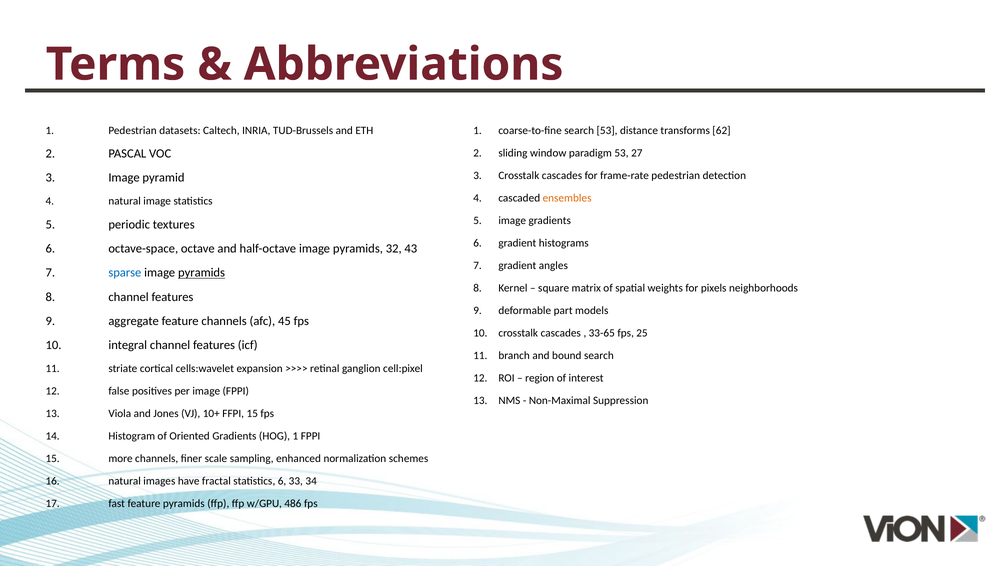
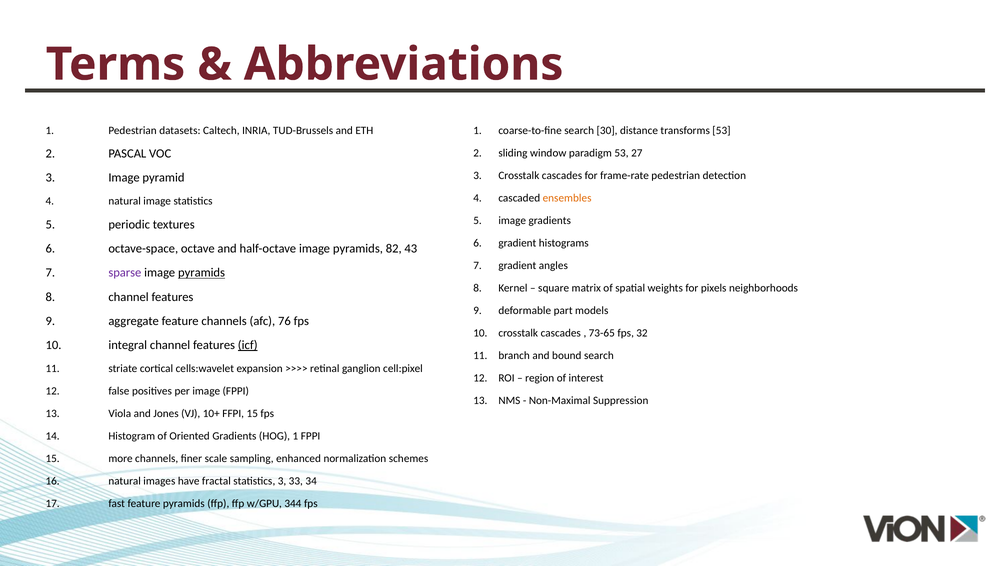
search 53: 53 -> 30 (607, 130)
transforms 62: 62 -> 53 (721, 130)
32: 32 -> 82 (394, 249)
sparse colour: blue -> purple (125, 273)
45: 45 -> 76 (284, 321)
33-65: 33-65 -> 73-65 (602, 333)
25: 25 -> 32 (642, 333)
icf underline: none -> present (248, 345)
statistics 6: 6 -> 3 (282, 481)
486: 486 -> 344 (293, 504)
